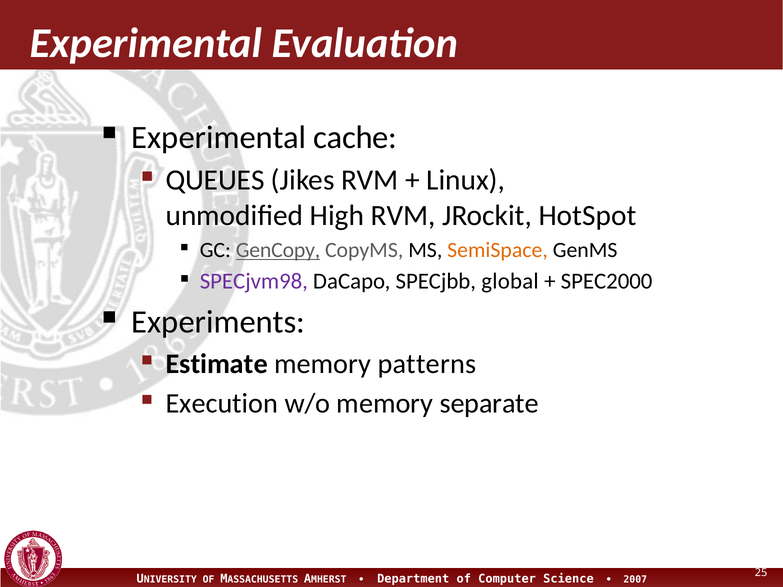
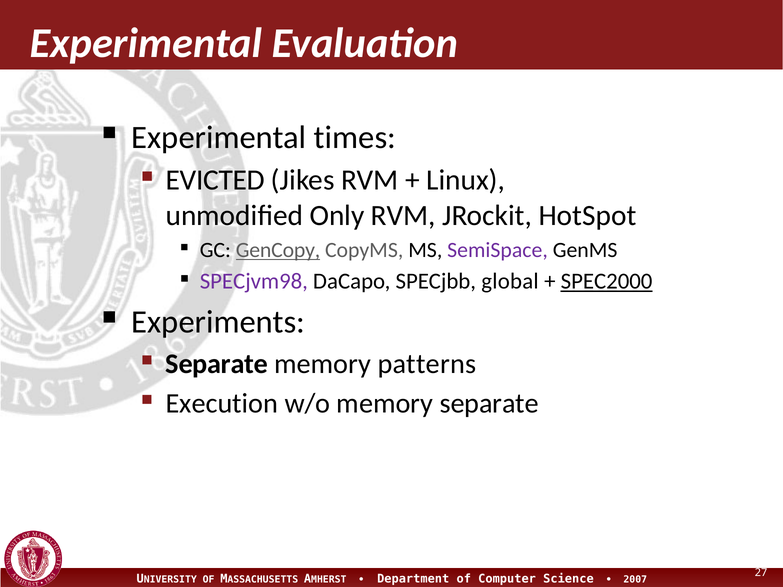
cache: cache -> times (355, 138)
QUEUES: QUEUES -> EVICTED (215, 180)
High: High -> Only (337, 216)
SemiSpace colour: orange -> purple (498, 250)
SPEC2000 underline: none -> present (607, 282)
Estimate: Estimate -> Separate (217, 364)
25: 25 -> 27 (761, 573)
